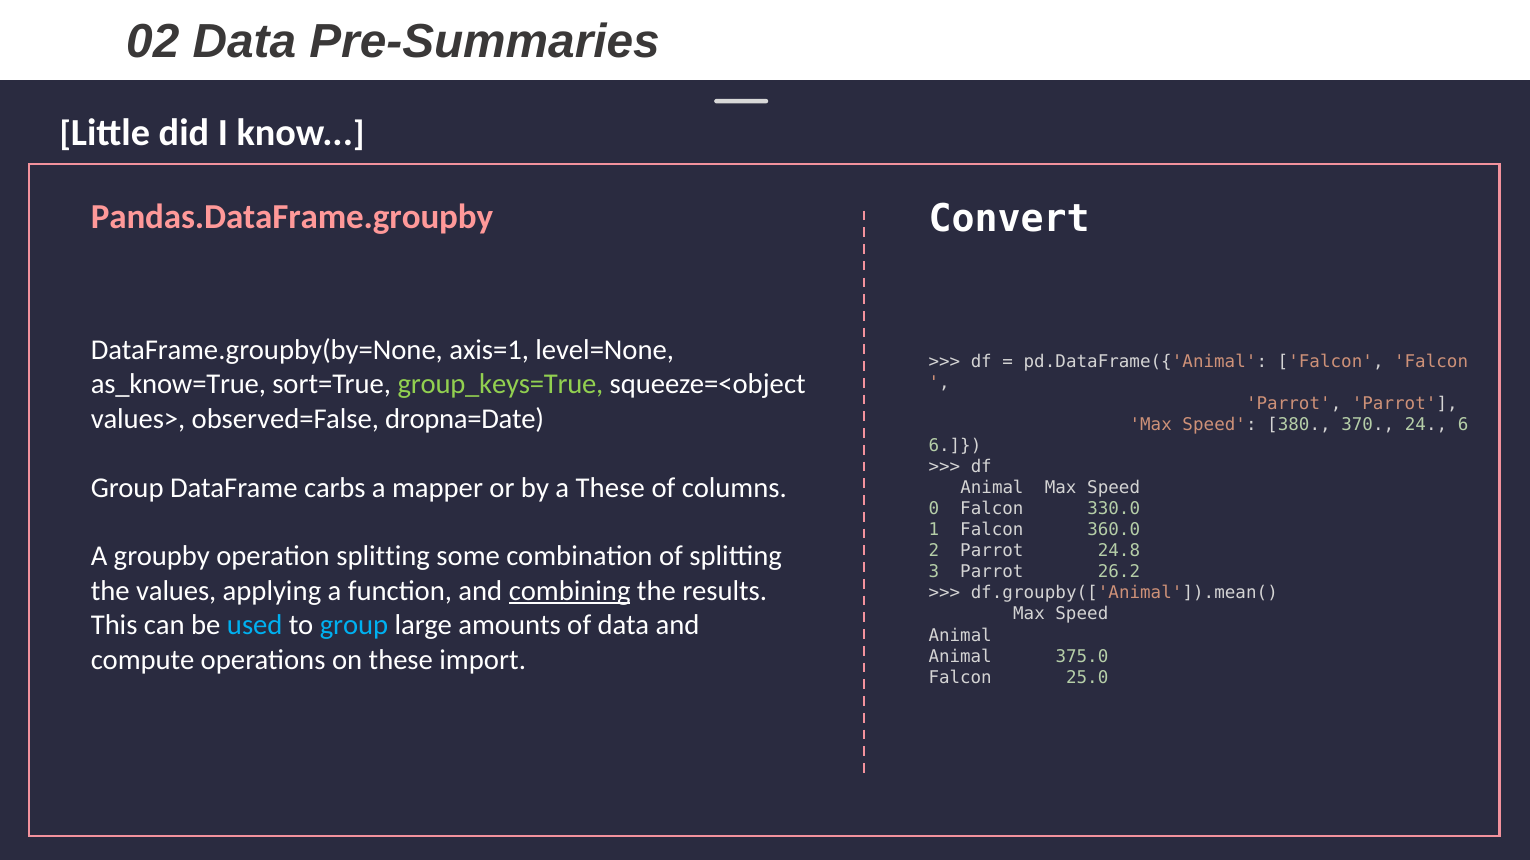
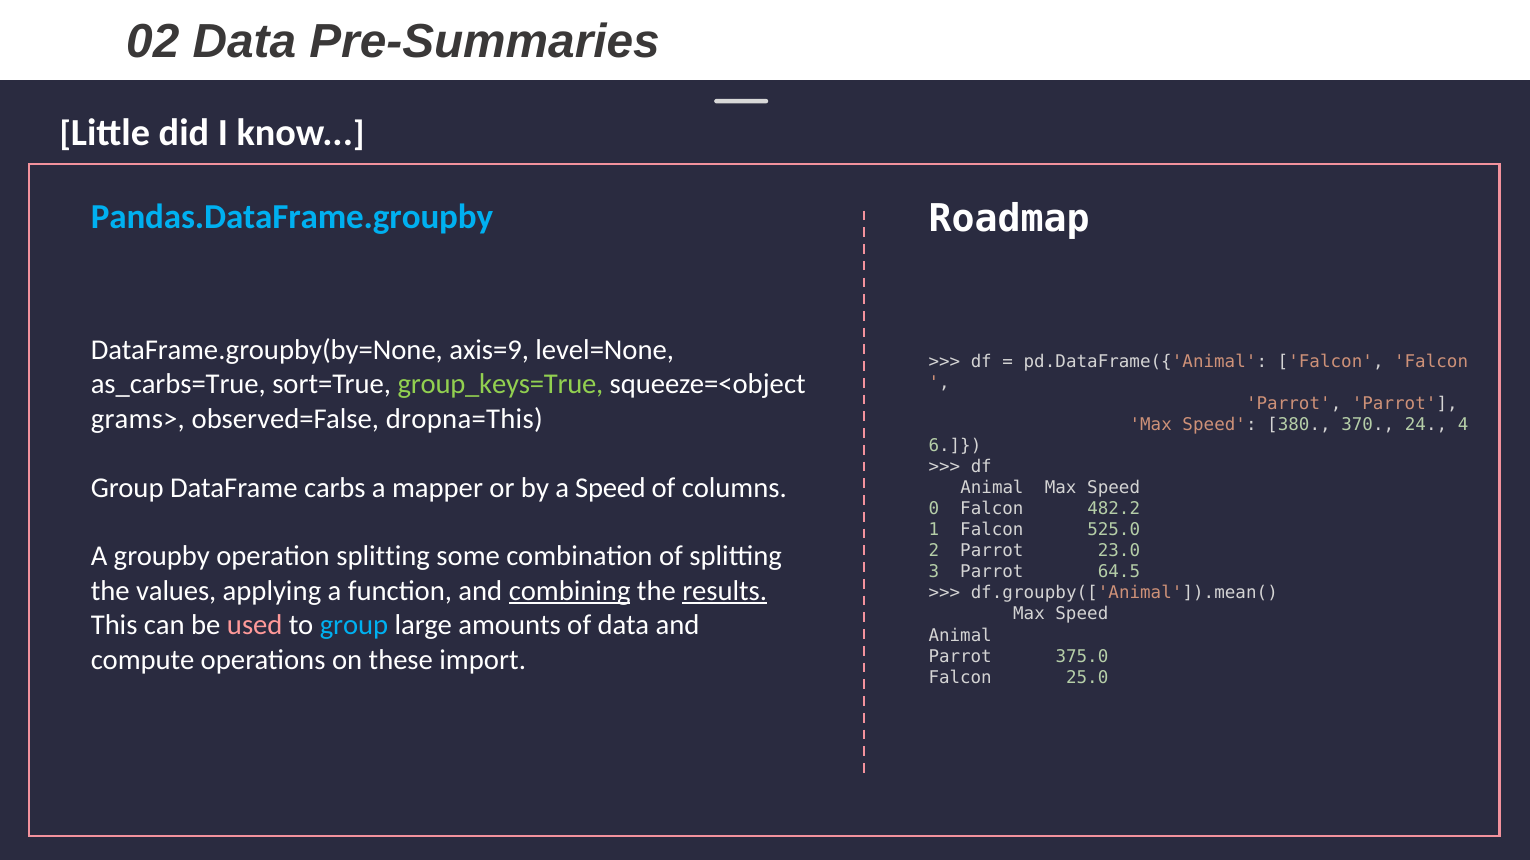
Convert: Convert -> Roadmap (1009, 219)
Pandas.DataFrame.groupby colour: pink -> light blue (292, 217)
axis=1: axis=1 -> axis=9 (489, 350)
as_know=True: as_know=True -> as_carbs=True (178, 385)
values>: values> -> grams> (138, 419)
dropna=Date: dropna=Date -> dropna=This (464, 419)
24 6: 6 -> 4 (1463, 425)
a These: These -> Speed (610, 488)
330.0: 330.0 -> 482.2 (1114, 509)
360.0: 360.0 -> 525.0 (1114, 530)
24.8: 24.8 -> 23.0 (1119, 551)
26.2: 26.2 -> 64.5 (1119, 573)
results underline: none -> present (725, 591)
used colour: light blue -> pink (255, 626)
Animal: Animal -> Parrot (960, 657)
